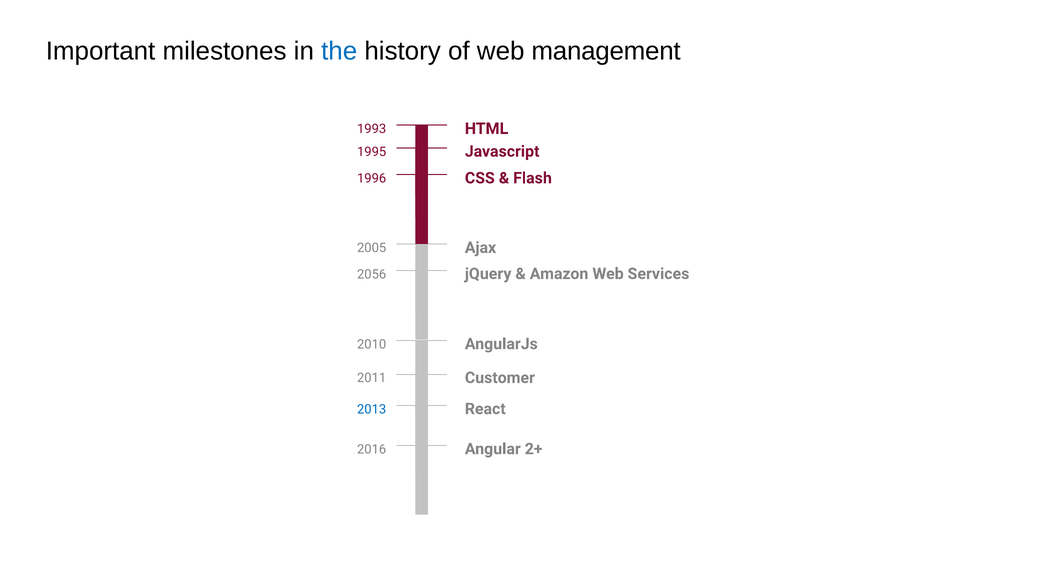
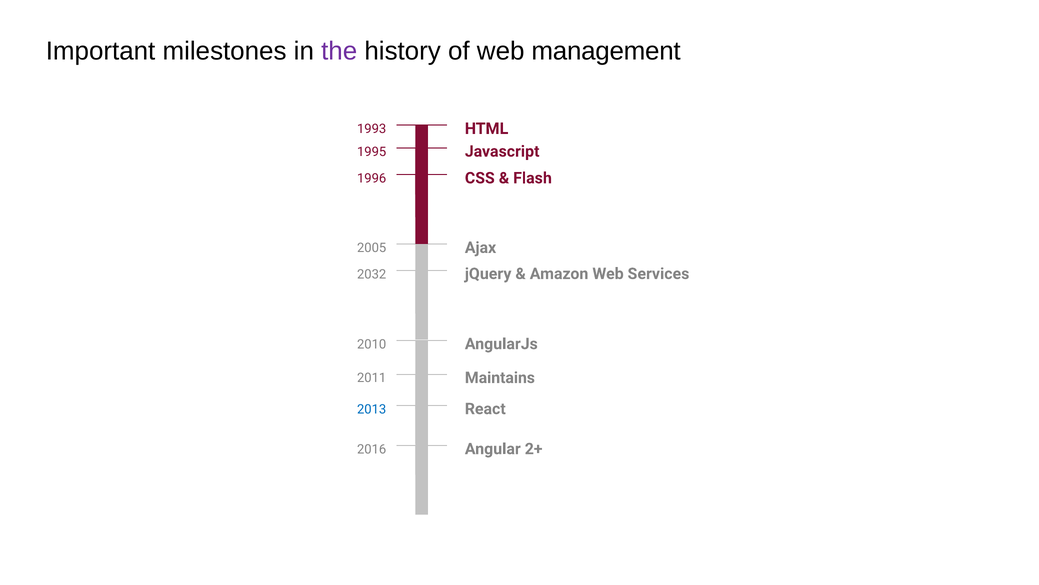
the colour: blue -> purple (339, 51)
2056: 2056 -> 2032 (372, 274)
Customer: Customer -> Maintains (500, 377)
